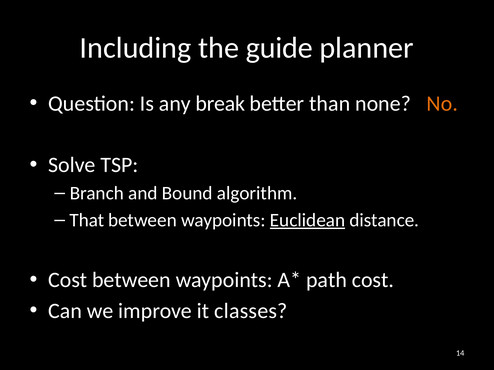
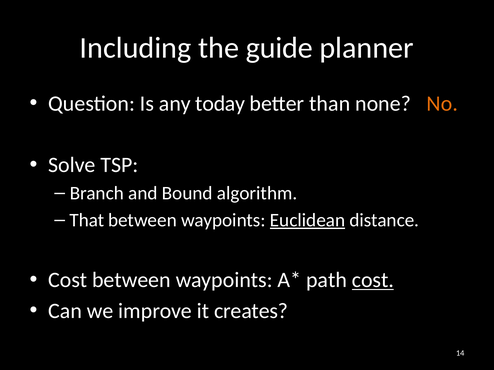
break: break -> today (220, 104)
cost underline: none -> present (373, 280)
classes: classes -> creates (251, 311)
